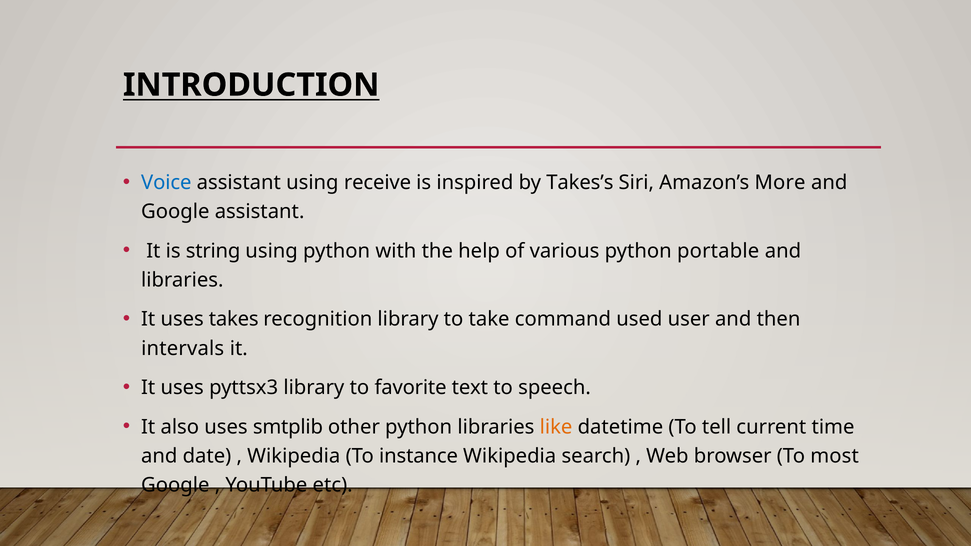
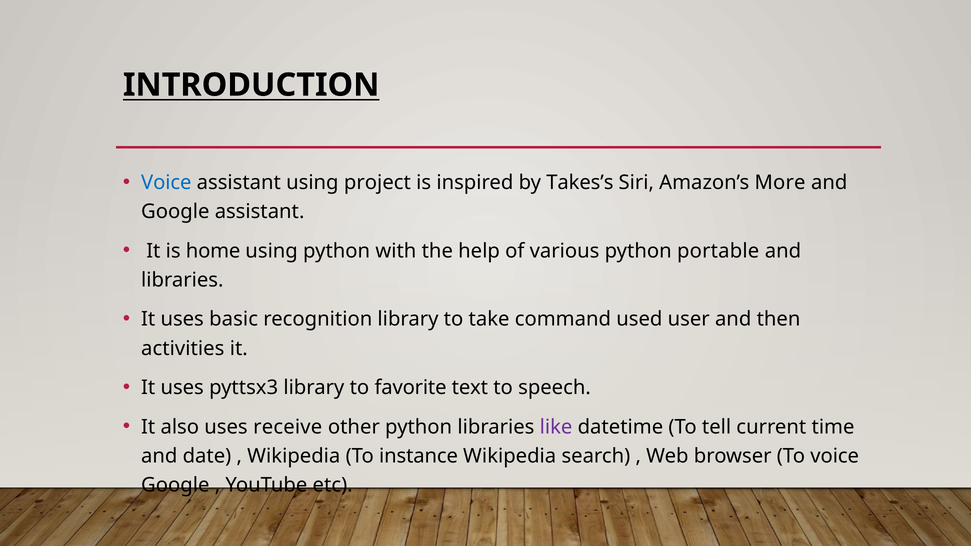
receive: receive -> project (377, 183)
string: string -> home (213, 251)
takes: takes -> basic (234, 319)
intervals: intervals -> activities (183, 348)
smtplib: smtplib -> receive (288, 427)
like colour: orange -> purple (556, 427)
To most: most -> voice (835, 456)
